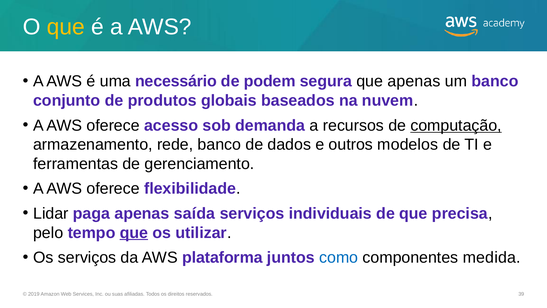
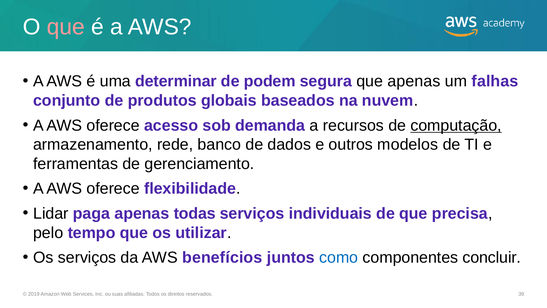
que colour: yellow -> pink (66, 27)
necessário: necessário -> determinar (176, 81)
um banco: banco -> falhas (495, 81)
saída: saída -> todas (195, 213)
que underline: present -> none (134, 232)
plataforma: plataforma -> benefícios (222, 257)
medida: medida -> concluir (492, 257)
